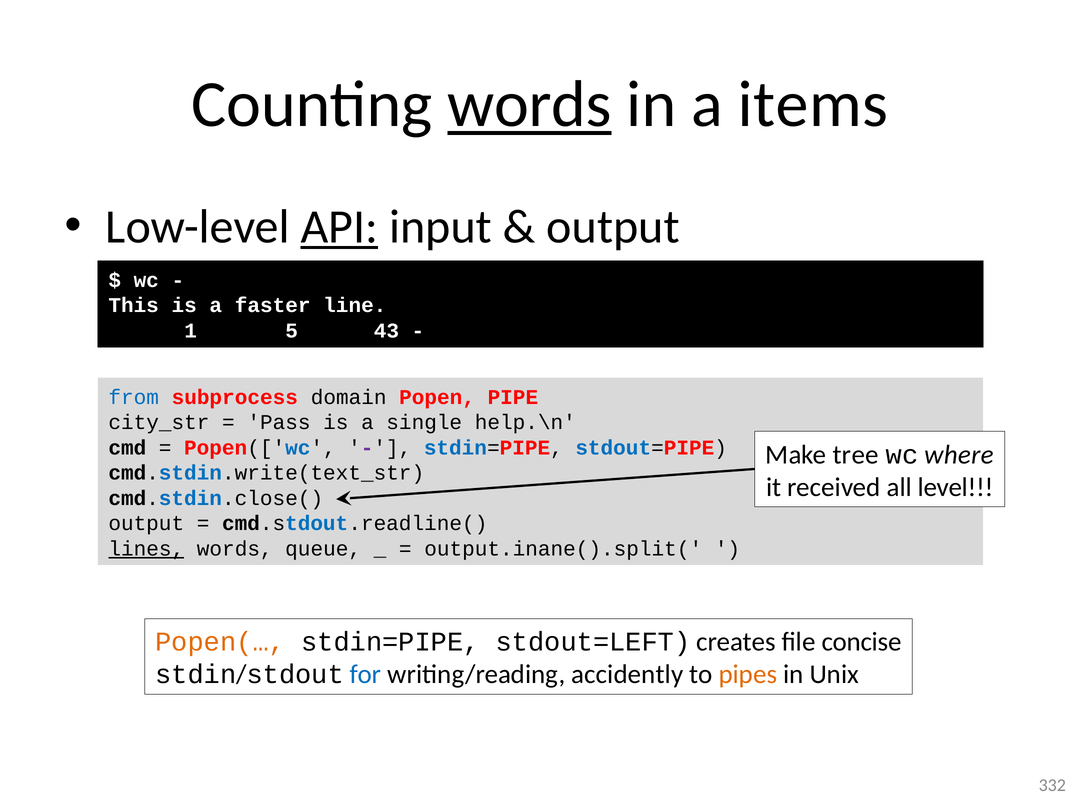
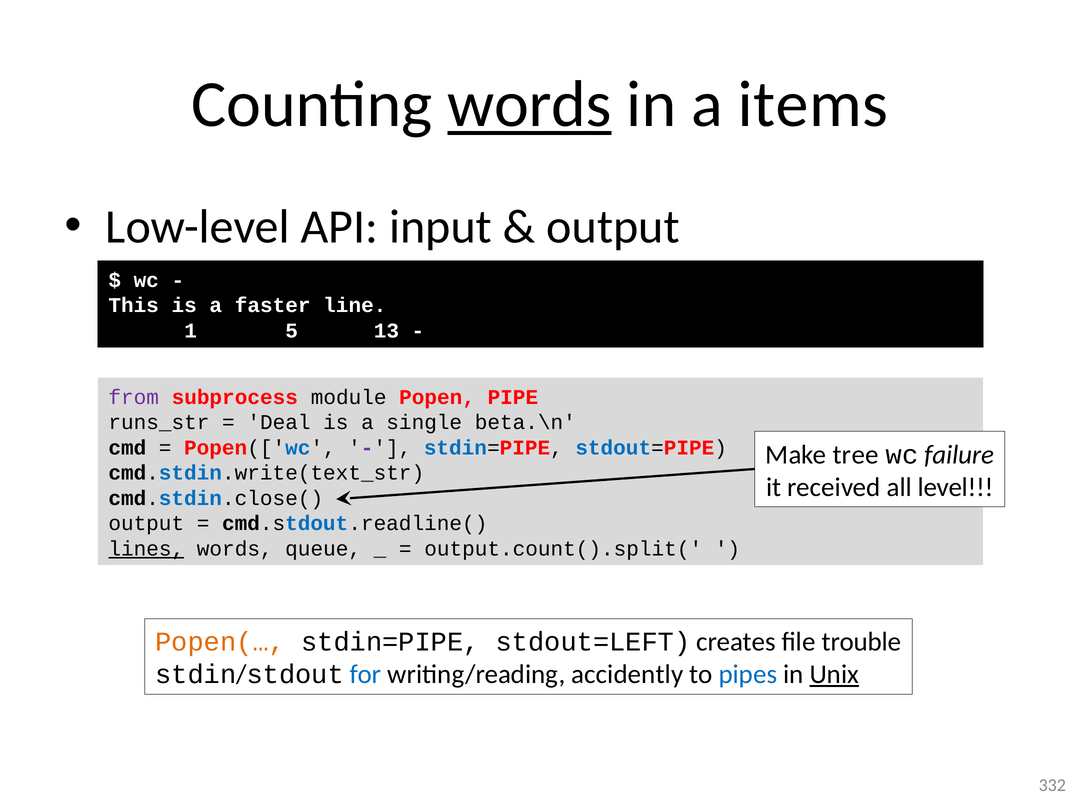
API underline: present -> none (339, 227)
43: 43 -> 13 (386, 331)
from colour: blue -> purple (134, 397)
domain: domain -> module (349, 397)
city_str: city_str -> runs_str (159, 422)
Pass: Pass -> Deal (279, 422)
help.\n: help.\n -> beta.\n (525, 422)
where: where -> failure (959, 455)
output.inane().split(: output.inane().split( -> output.count().split( (563, 548)
concise: concise -> trouble (862, 642)
pipes colour: orange -> blue (748, 674)
Unix underline: none -> present (834, 674)
